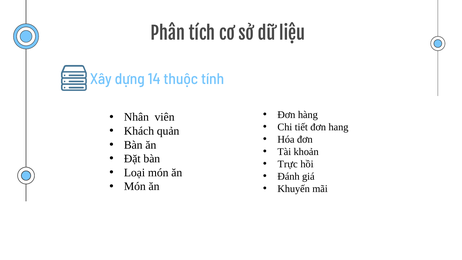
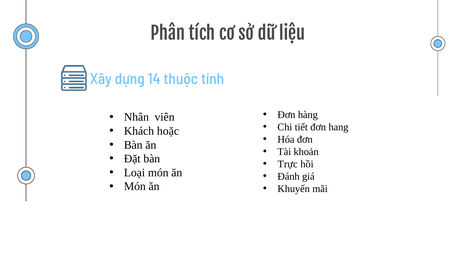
quản: quản -> hoặc (168, 131)
